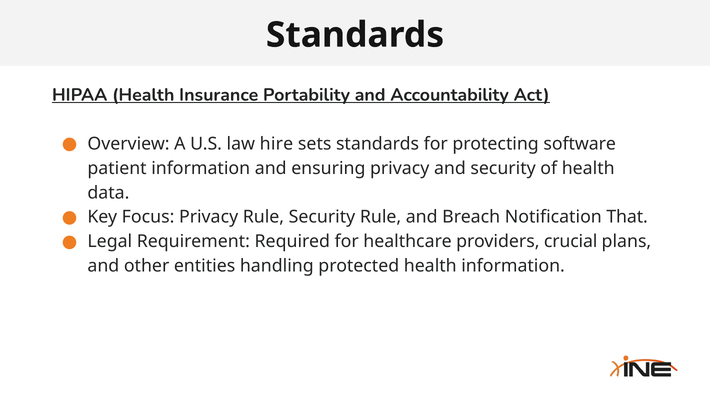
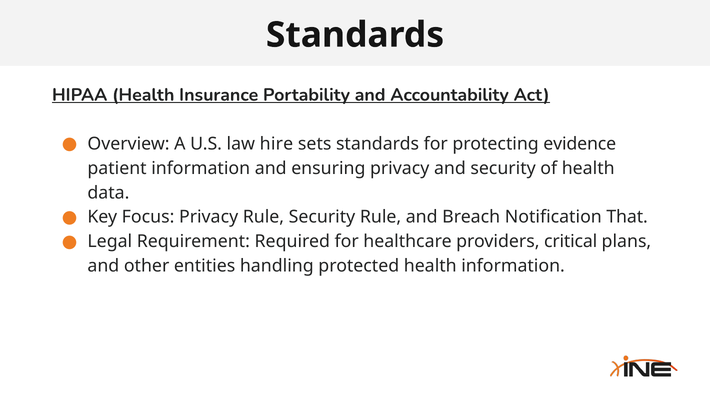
software: software -> evidence (580, 144)
crucial: crucial -> critical (571, 242)
